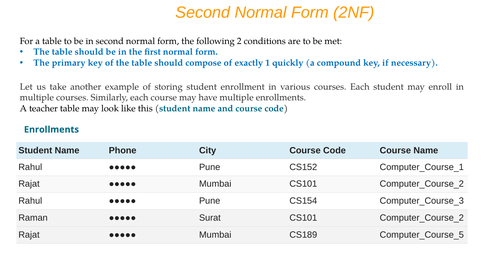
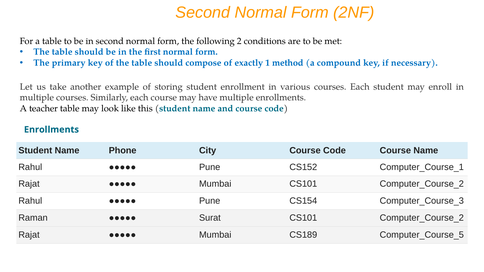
quickly: quickly -> method (288, 63)
